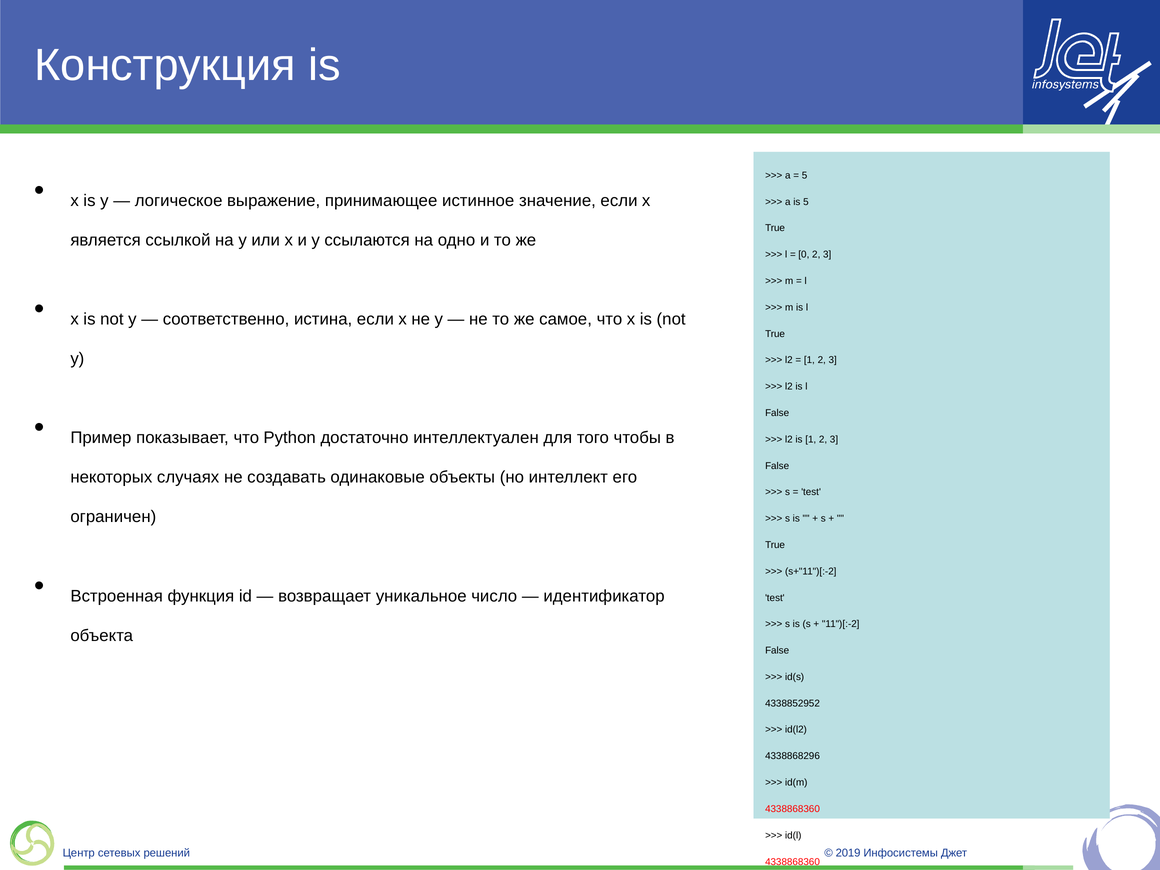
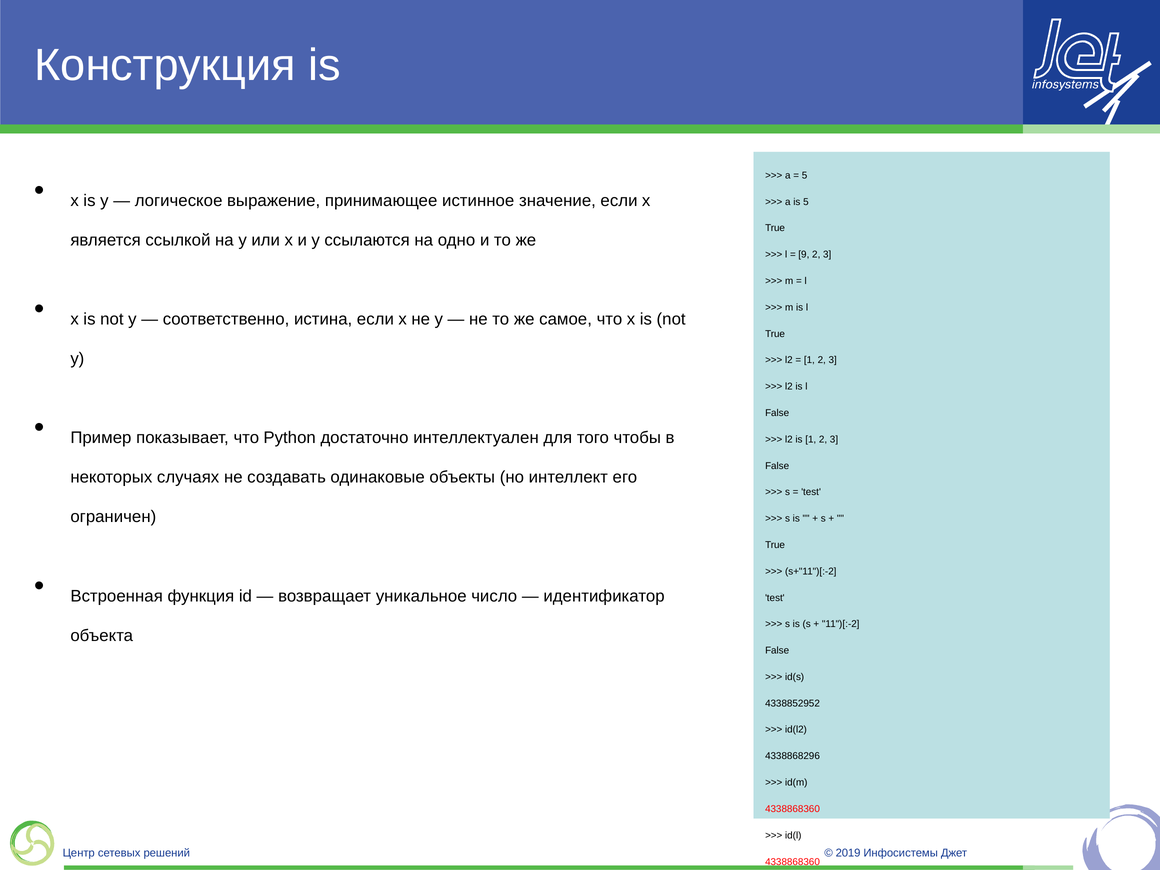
0: 0 -> 9 (804, 255)
